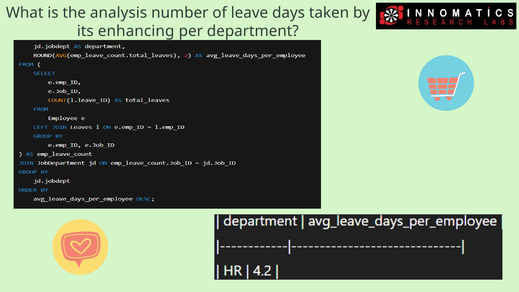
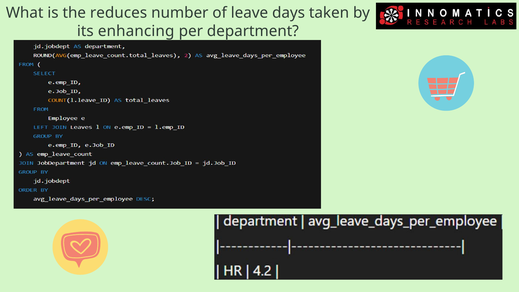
analysis: analysis -> reduces (119, 13)
